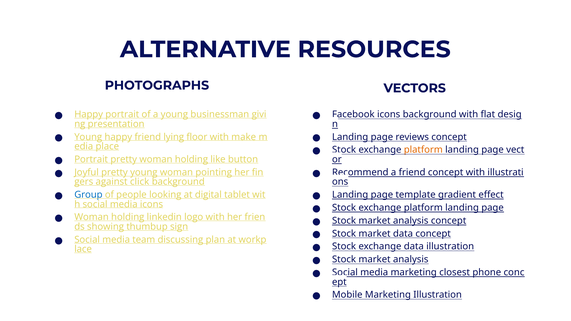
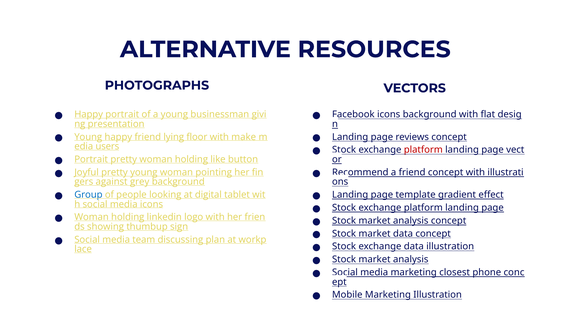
place: place -> users (107, 146)
platform colour: orange -> red (423, 150)
click: click -> grey (140, 182)
